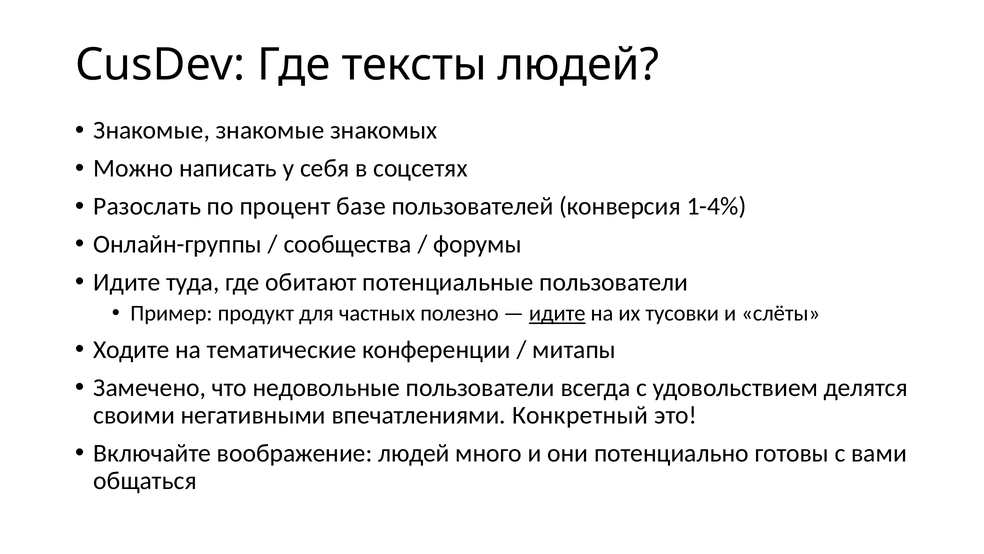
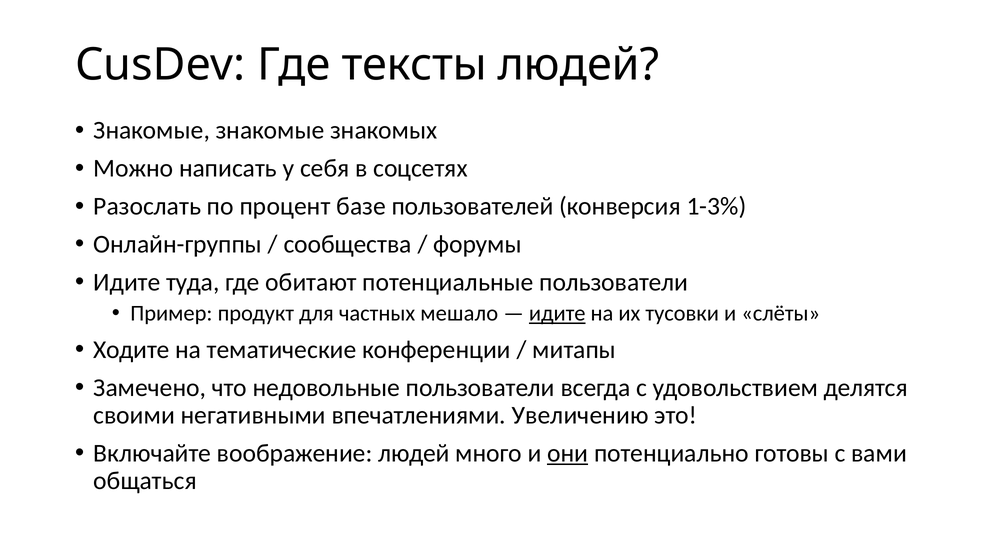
1-4%: 1-4% -> 1-3% (716, 206)
полезно: полезно -> мешало (459, 313)
Конкретный: Конкретный -> Увеличению (580, 415)
они underline: none -> present (568, 453)
